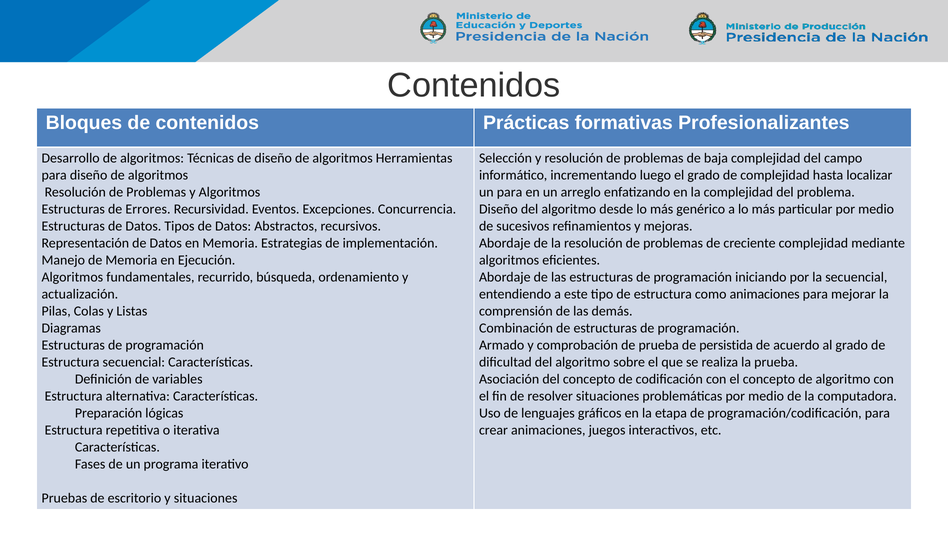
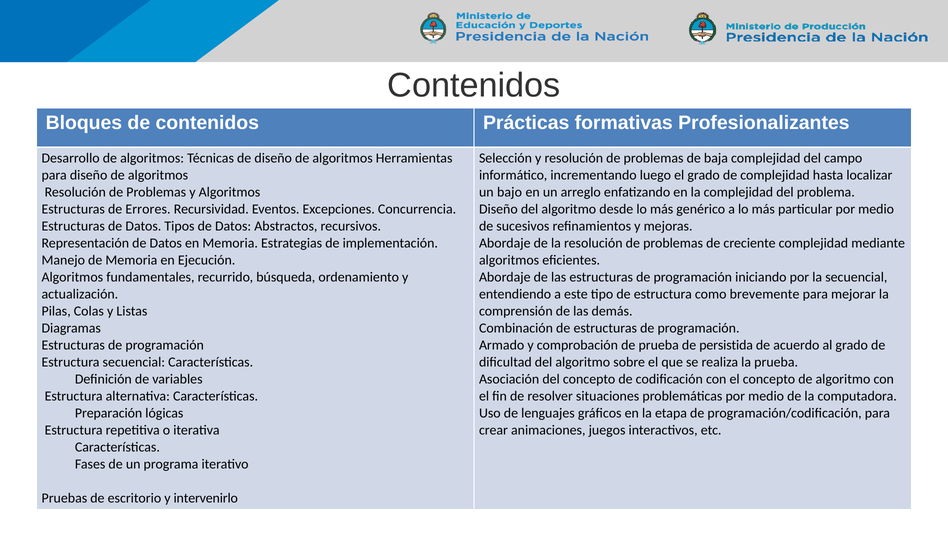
un para: para -> bajo (510, 192)
como animaciones: animaciones -> brevemente (765, 295)
y situaciones: situaciones -> intervenirlo (206, 499)
